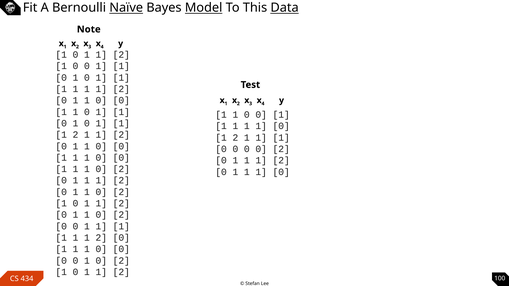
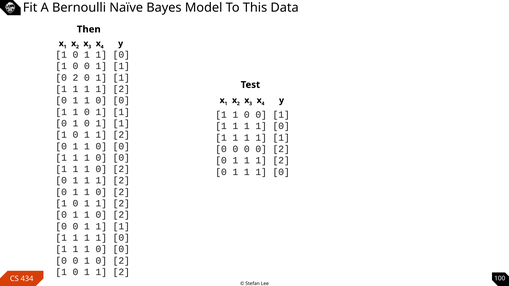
Naïve underline: present -> none (126, 8)
Model underline: present -> none (204, 8)
Data underline: present -> none (285, 8)
Note: Note -> Then (89, 29)
2: 2 -> 0 (121, 55)
1: 1 -> 2 (75, 78)
2: 2 -> 0 (75, 135)
2: 2 -> 1 (235, 138)
2: 2 -> 1 (101, 238)
